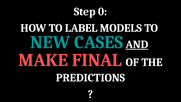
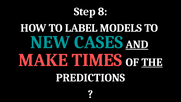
0: 0 -> 8 (103, 12)
FINAL: FINAL -> TIMES (97, 60)
THE underline: none -> present (152, 62)
